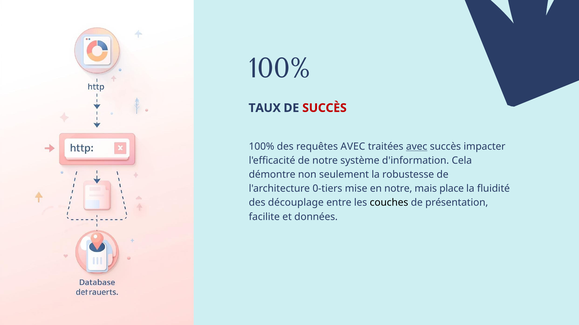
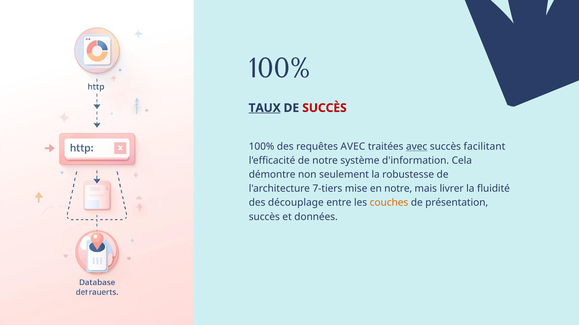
TAUX underline: none -> present (265, 108)
impacter: impacter -> facilitant (484, 147)
0-tiers: 0-tiers -> 7-tiers (327, 189)
place: place -> livrer (452, 189)
couches colour: black -> orange (389, 203)
facilite: facilite -> succès (264, 217)
